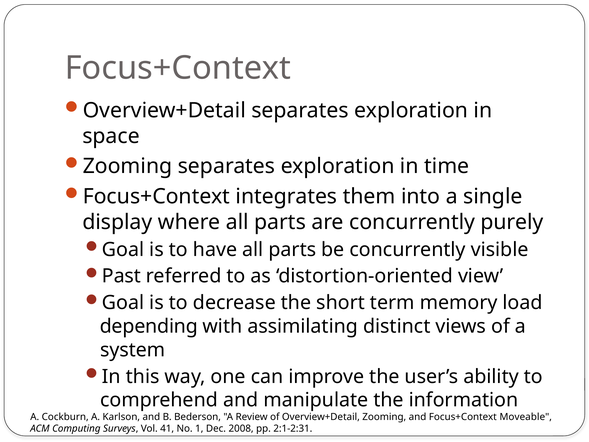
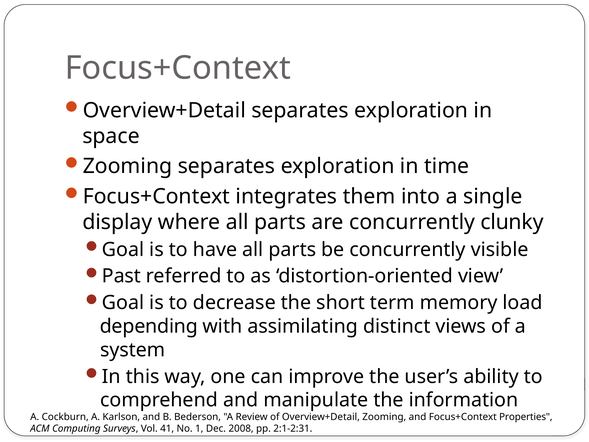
purely: purely -> clunky (512, 222)
Moveable: Moveable -> Properties (526, 417)
